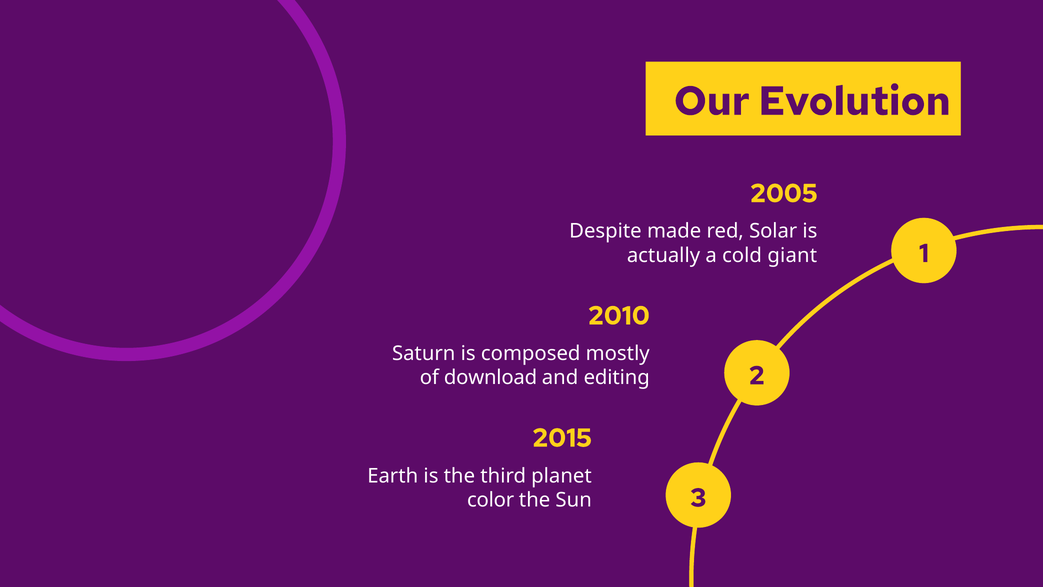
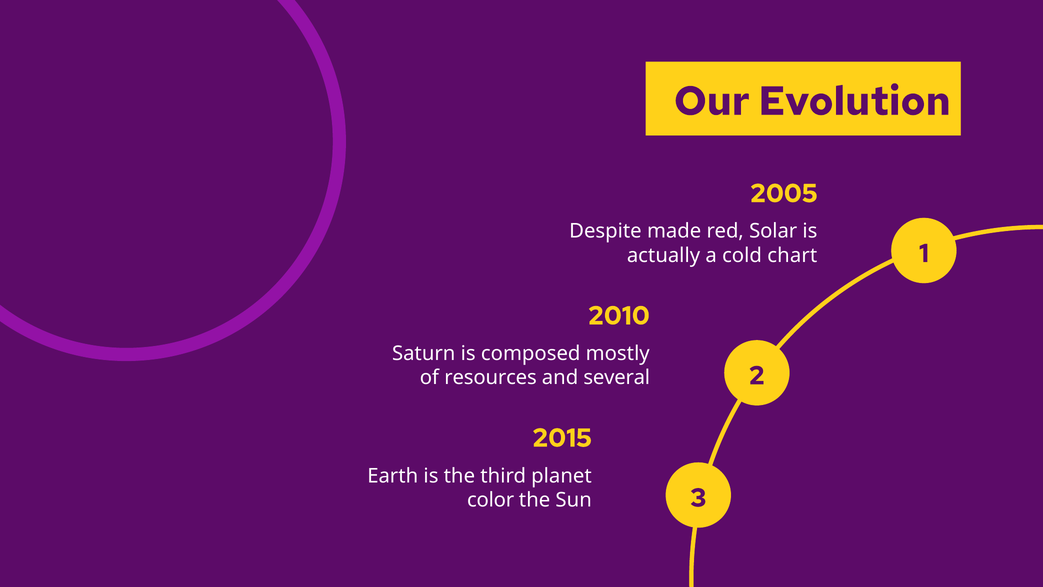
giant: giant -> chart (792, 255)
download: download -> resources (491, 378)
editing: editing -> several (617, 378)
